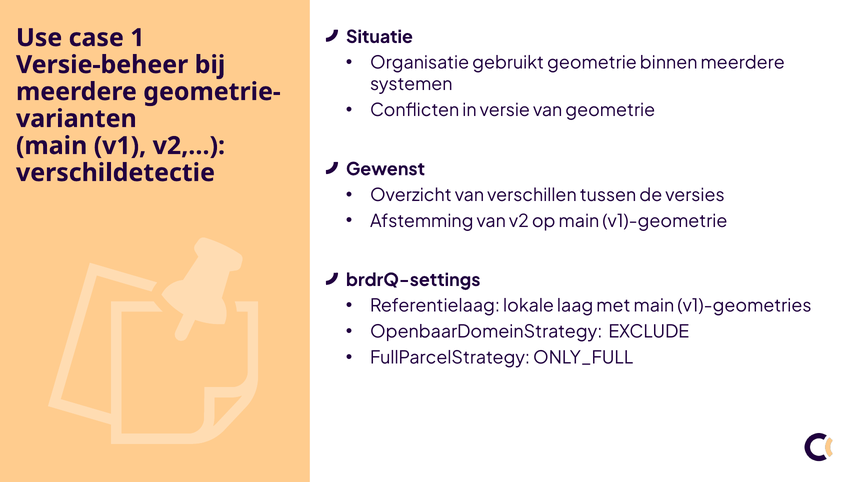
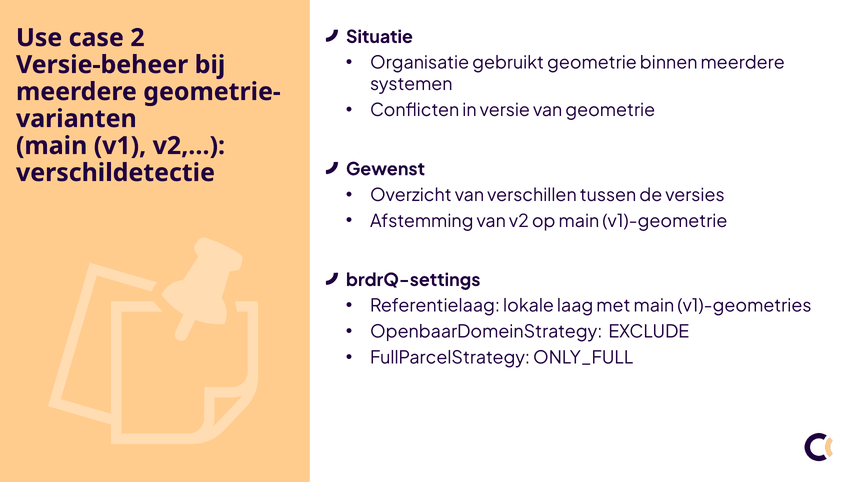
1: 1 -> 2 (137, 38)
